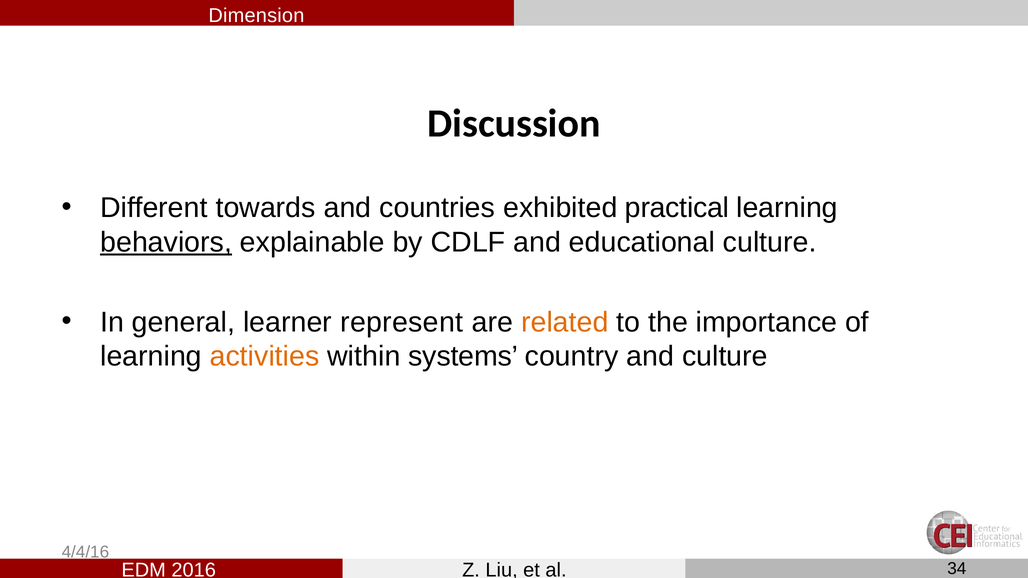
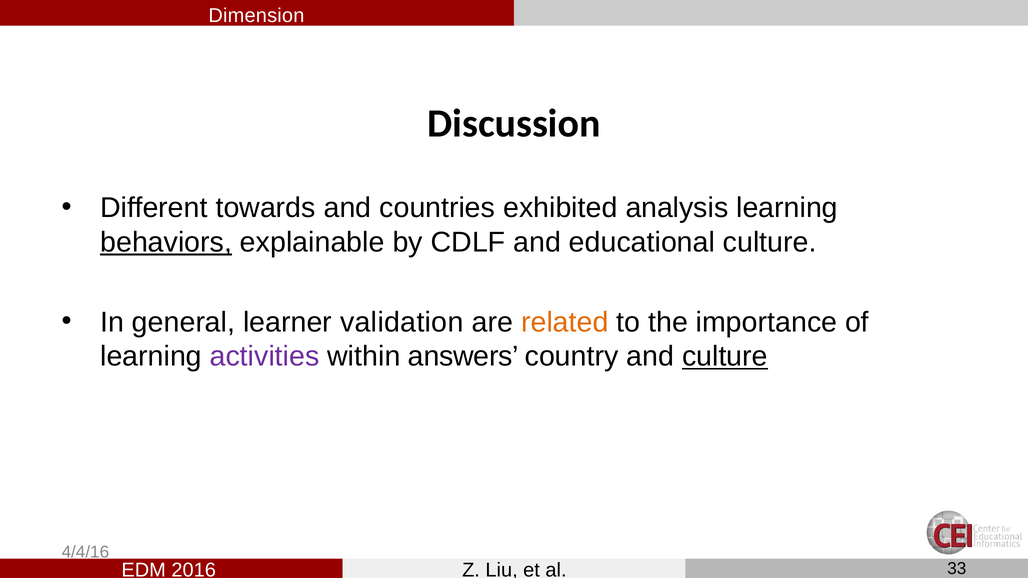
practical: practical -> analysis (677, 208)
represent: represent -> validation (402, 322)
activities colour: orange -> purple (265, 357)
systems: systems -> answers (463, 357)
culture underline: none -> present (725, 357)
34: 34 -> 33 (957, 569)
